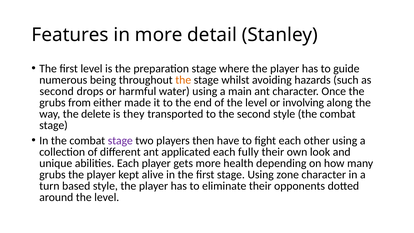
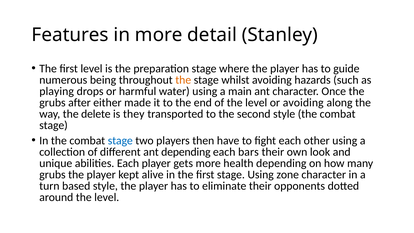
second: second -> playing (57, 91)
from: from -> after (79, 103)
or involving: involving -> avoiding (303, 103)
stage colour: purple -> blue (120, 141)
ant applicated: applicated -> depending (186, 152)
fully: fully -> bars (248, 152)
